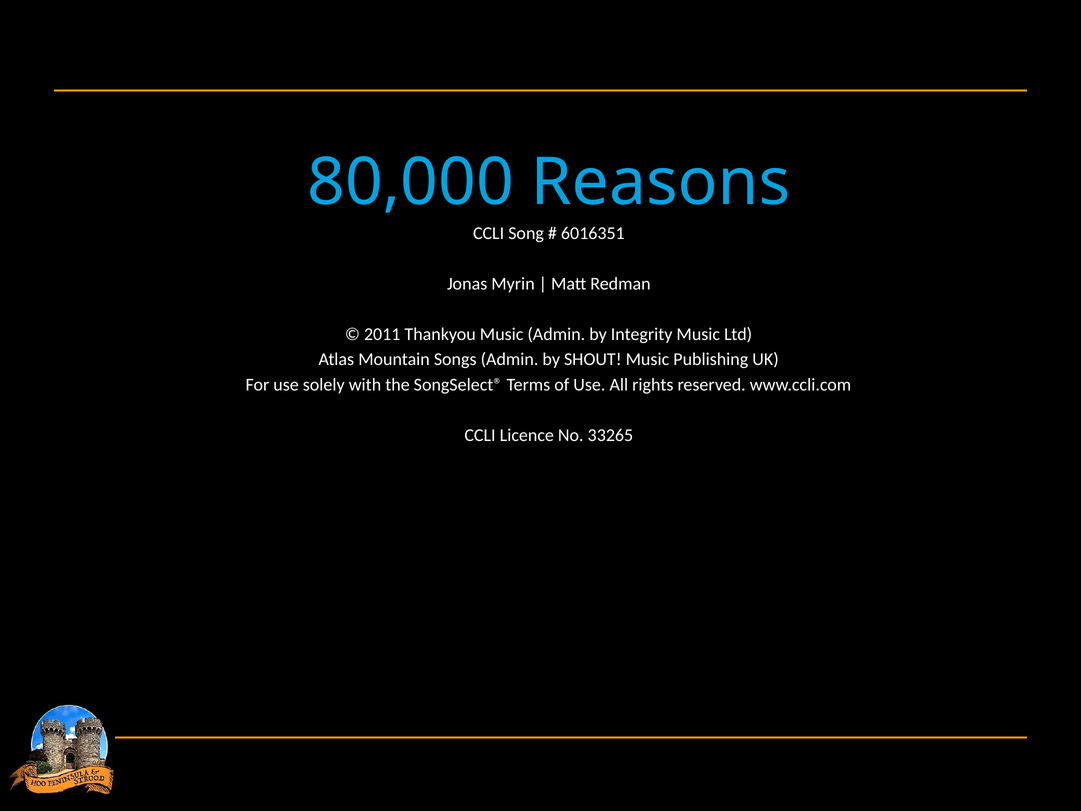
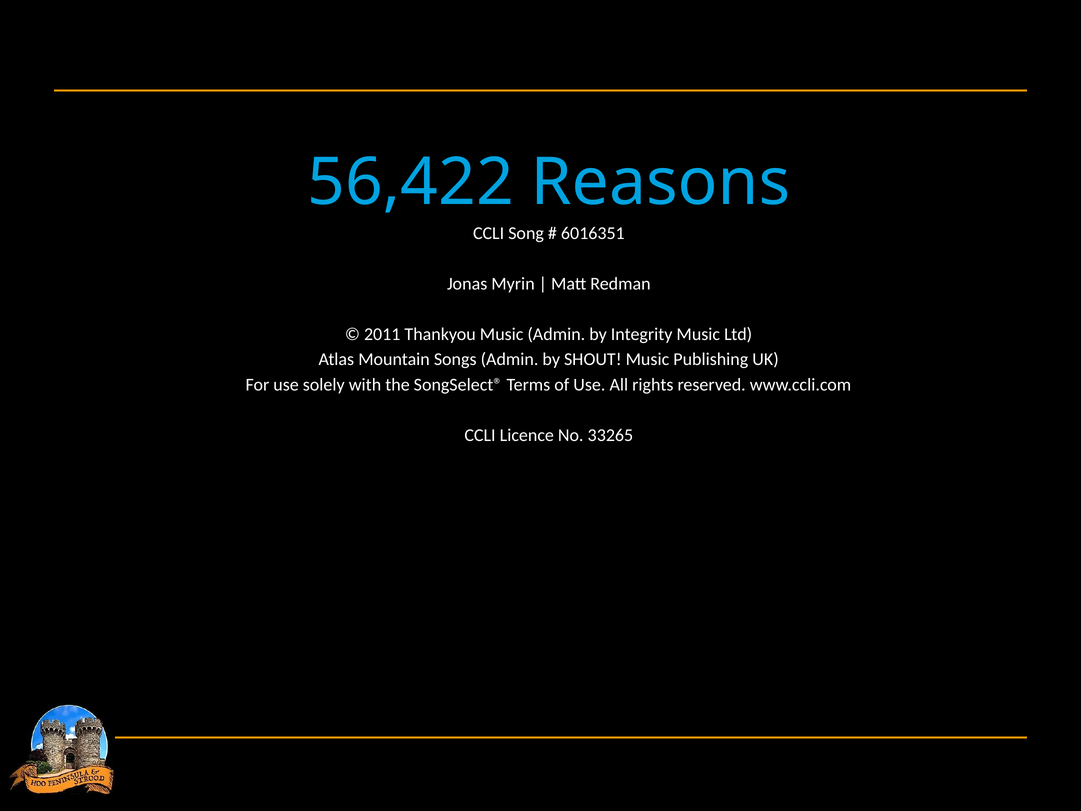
80,000: 80,000 -> 56,422 (411, 182)
